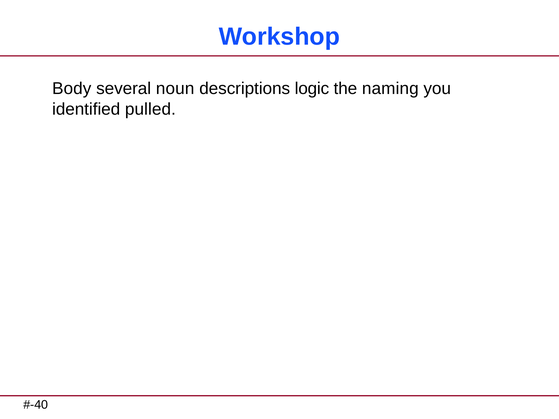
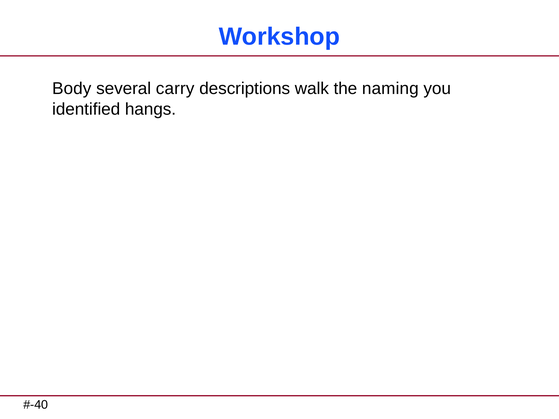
noun: noun -> carry (175, 89)
logic: logic -> walk (312, 89)
pulled: pulled -> hangs (150, 109)
